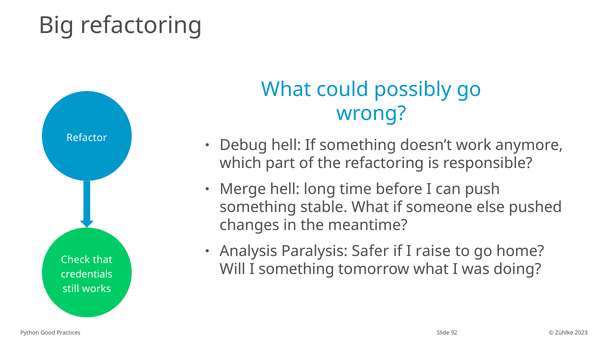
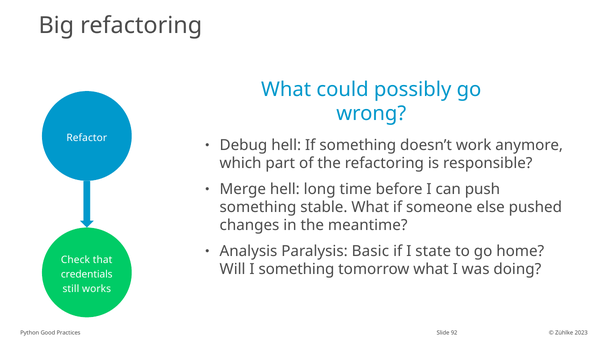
Safer: Safer -> Basic (370, 251)
raise: raise -> state (433, 251)
